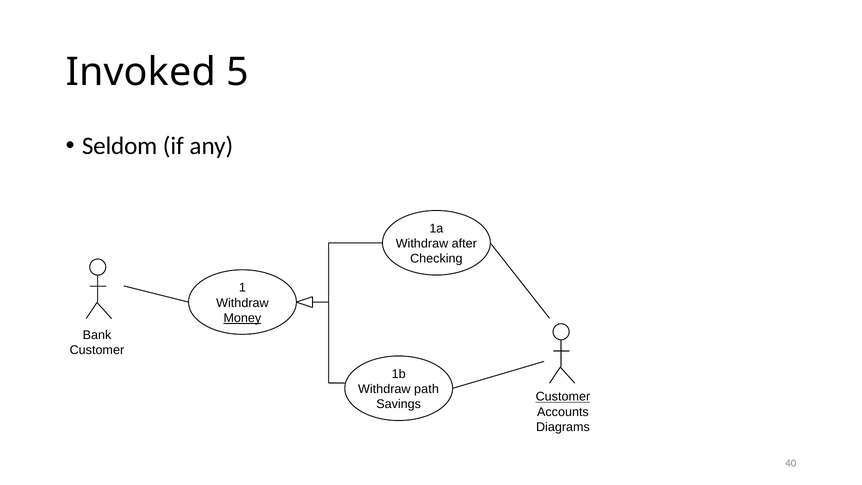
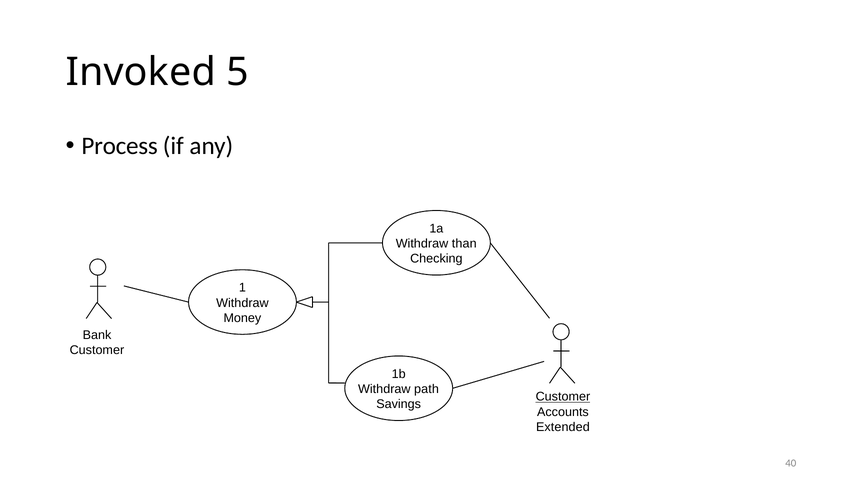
Seldom: Seldom -> Process (120, 146)
after: after -> than (464, 244)
Money underline: present -> none (242, 318)
Diagrams: Diagrams -> Extended (563, 427)
